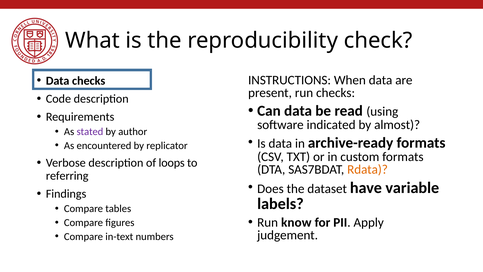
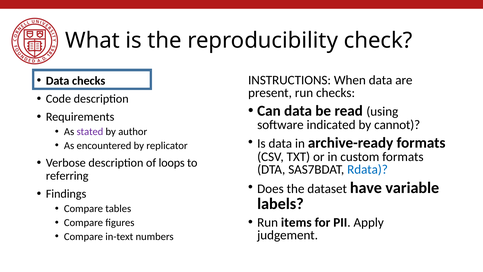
almost: almost -> cannot (397, 125)
Rdata colour: orange -> blue (368, 169)
know: know -> items (296, 222)
